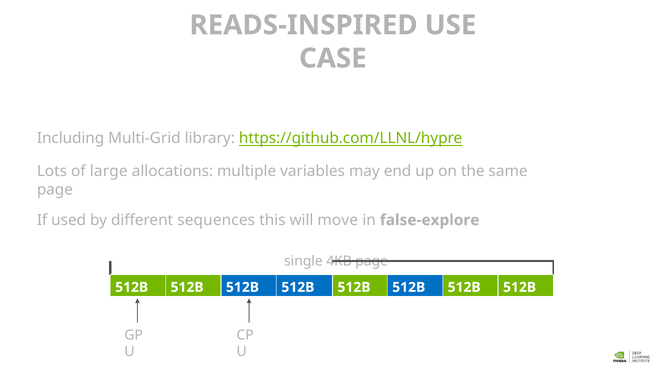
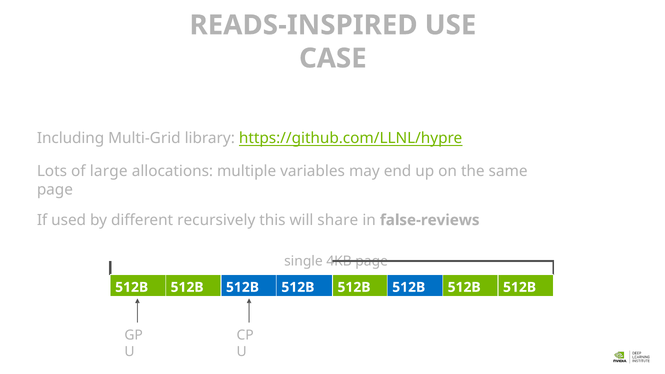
sequences: sequences -> recursively (216, 220)
move: move -> share (338, 220)
false-explore: false-explore -> false-reviews (430, 220)
